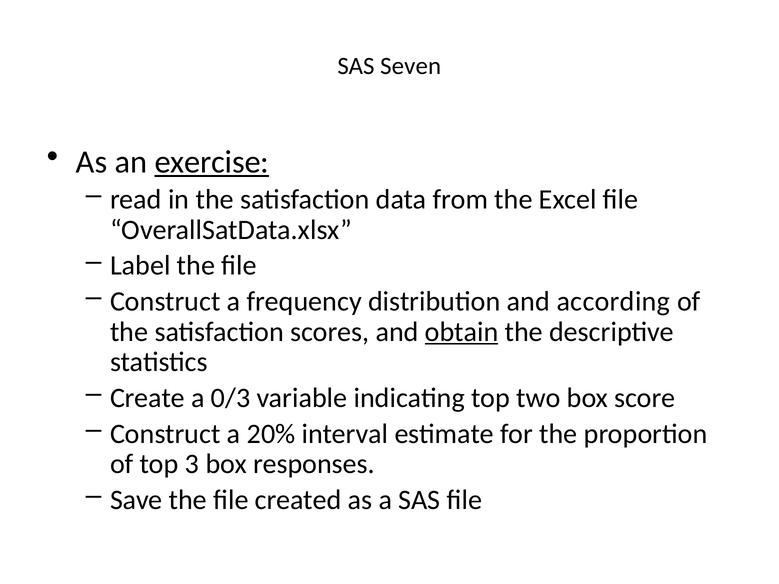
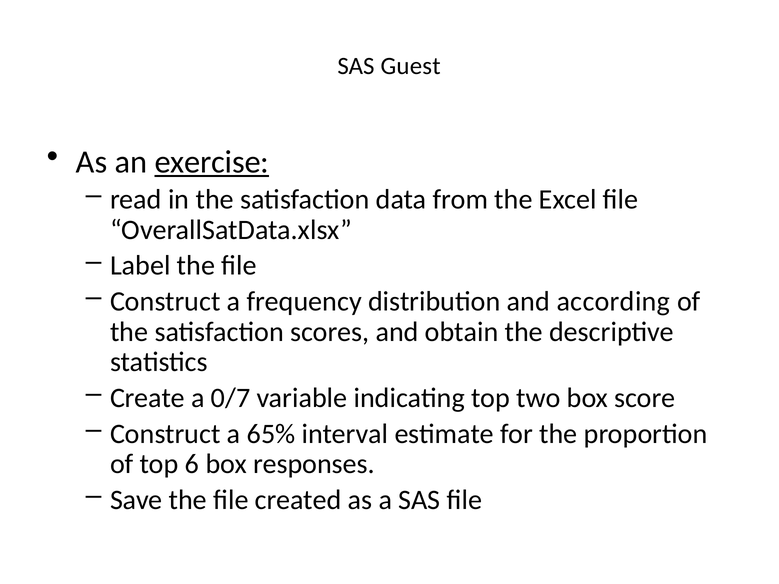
Seven: Seven -> Guest (411, 66)
obtain underline: present -> none (462, 332)
0/3: 0/3 -> 0/7 (231, 398)
20%: 20% -> 65% (271, 434)
3: 3 -> 6 (192, 464)
